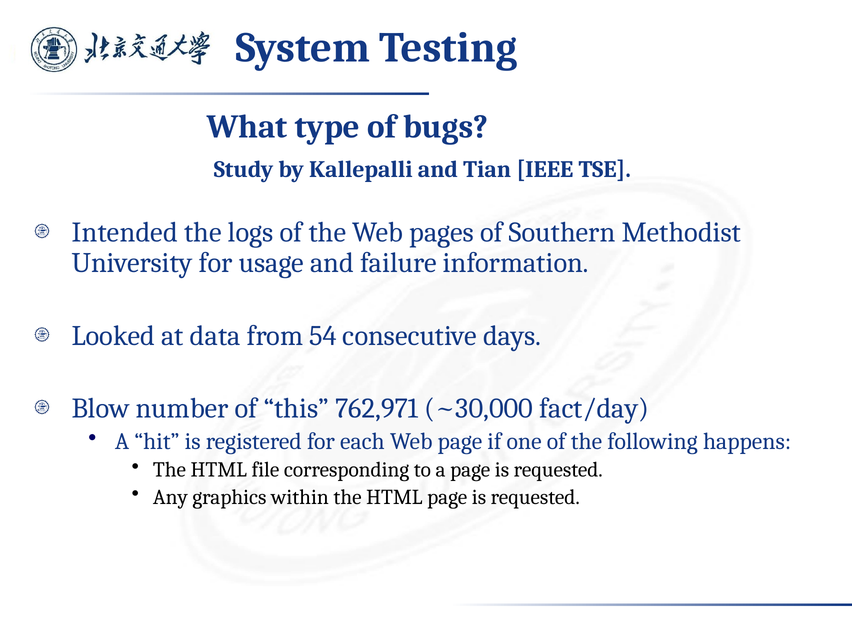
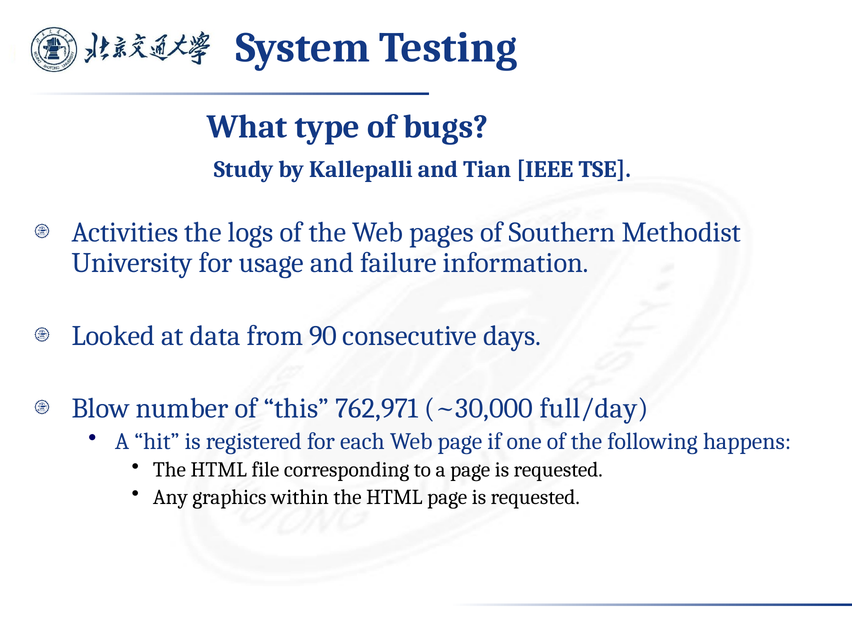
Intended: Intended -> Activities (125, 232)
54: 54 -> 90 (323, 336)
fact/day: fact/day -> full/day (594, 408)
